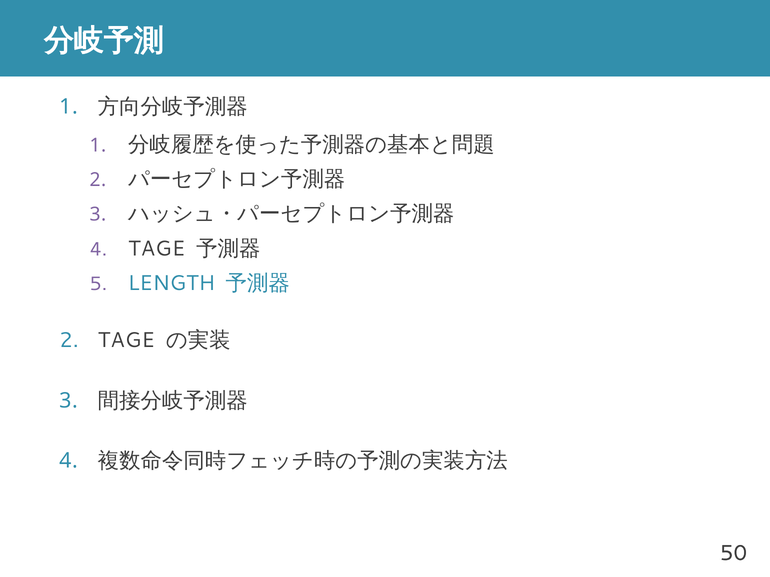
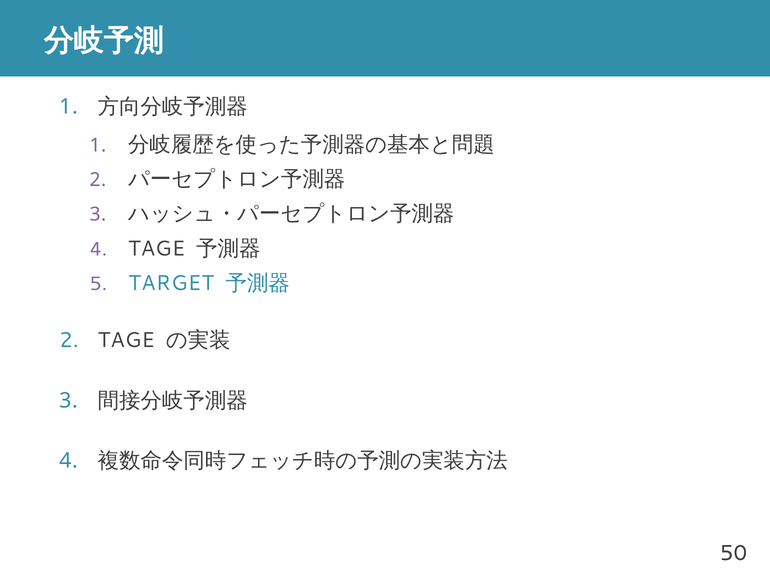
LENGTH: LENGTH -> TARGET (171, 283)
